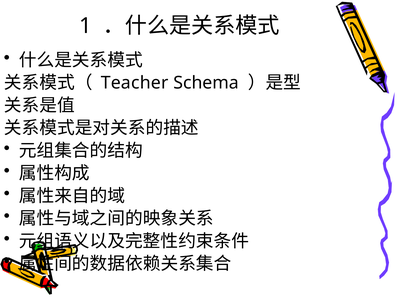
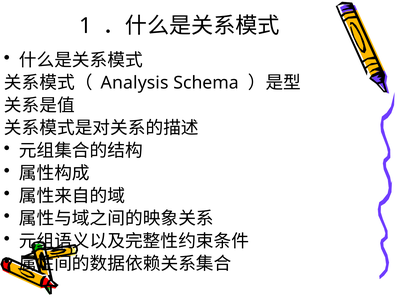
Teacher: Teacher -> Analysis (135, 83)
